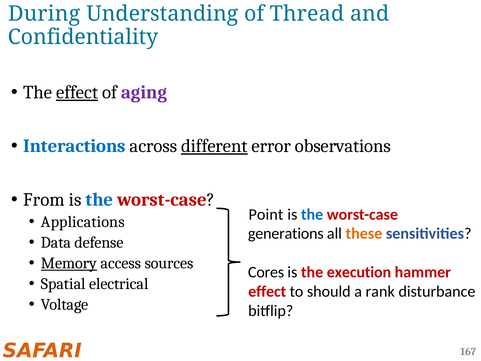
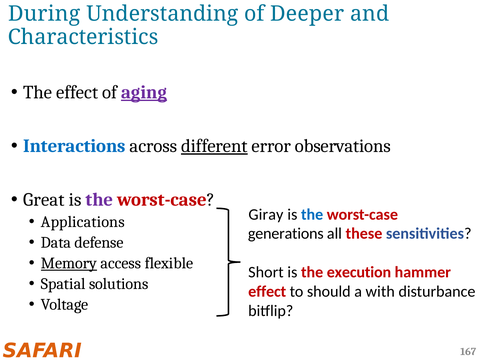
Thread: Thread -> Deeper (307, 14)
Confidentiality: Confidentiality -> Characteristics (83, 37)
effect underline: present -> none (77, 92)
aging underline: none -> present (144, 92)
From: From -> Great (44, 200)
the colour: blue -> purple (99, 200)
Point: Point -> Giray (266, 214)
these colour: orange -> red (364, 234)
sources: sources -> flexible (169, 263)
Cores: Cores -> Short (266, 272)
electrical: electrical -> solutions (119, 284)
rank: rank -> with (380, 291)
